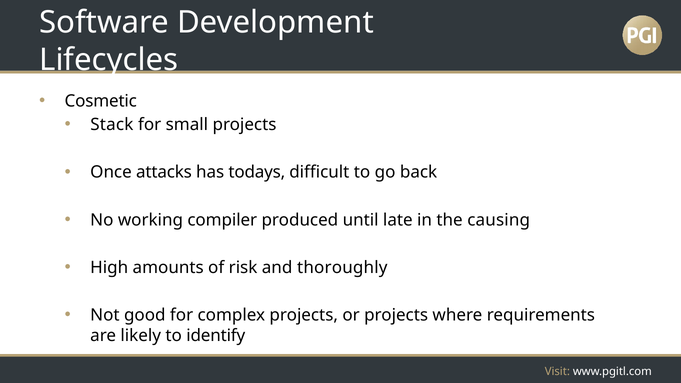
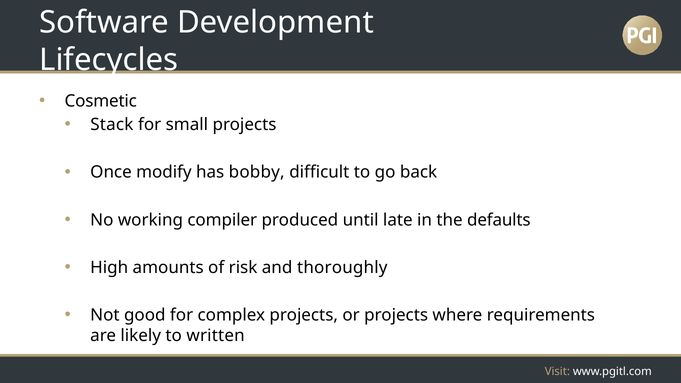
attacks: attacks -> modify (164, 172)
todays: todays -> bobby (257, 172)
causing: causing -> defaults (499, 220)
identify: identify -> written (216, 336)
